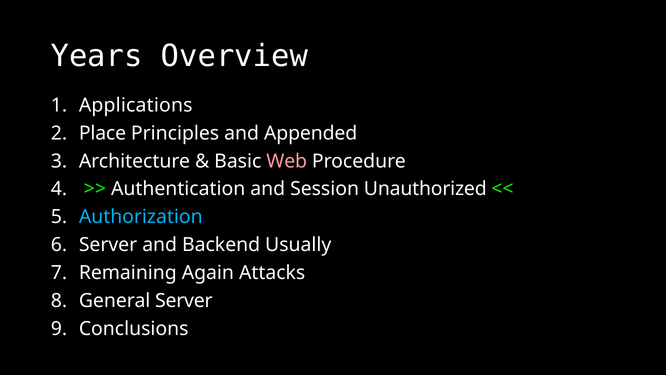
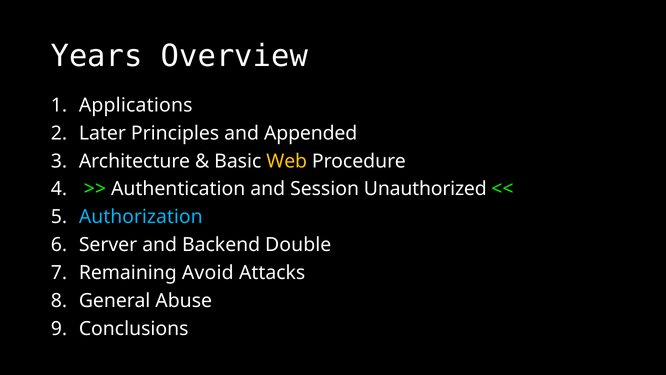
Place: Place -> Later (102, 133)
Web colour: pink -> yellow (287, 161)
Usually: Usually -> Double (298, 245)
Again: Again -> Avoid (208, 272)
General Server: Server -> Abuse (184, 300)
